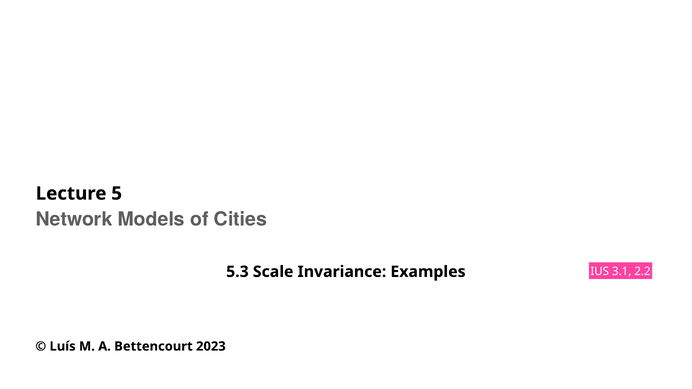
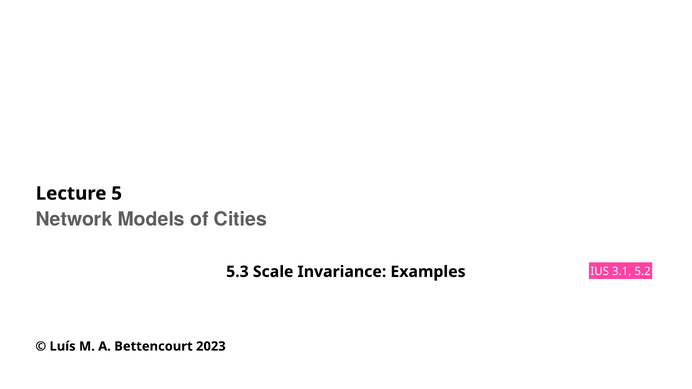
2.2: 2.2 -> 5.2 (643, 272)
